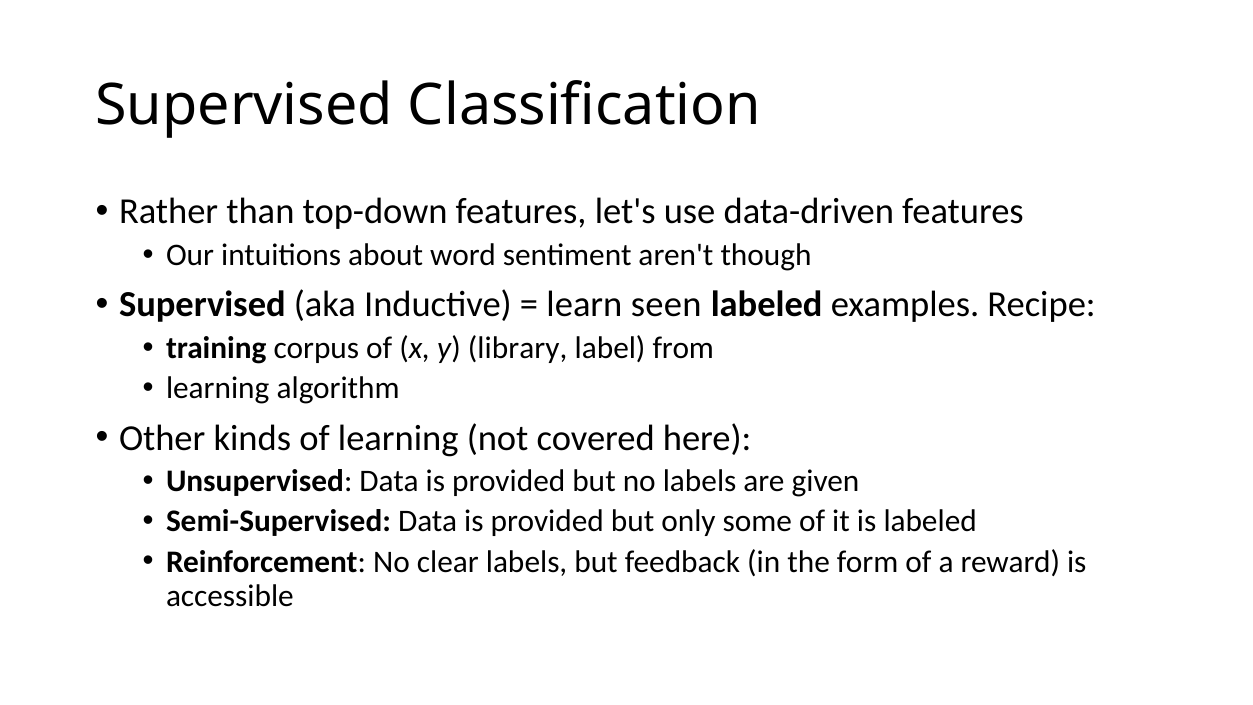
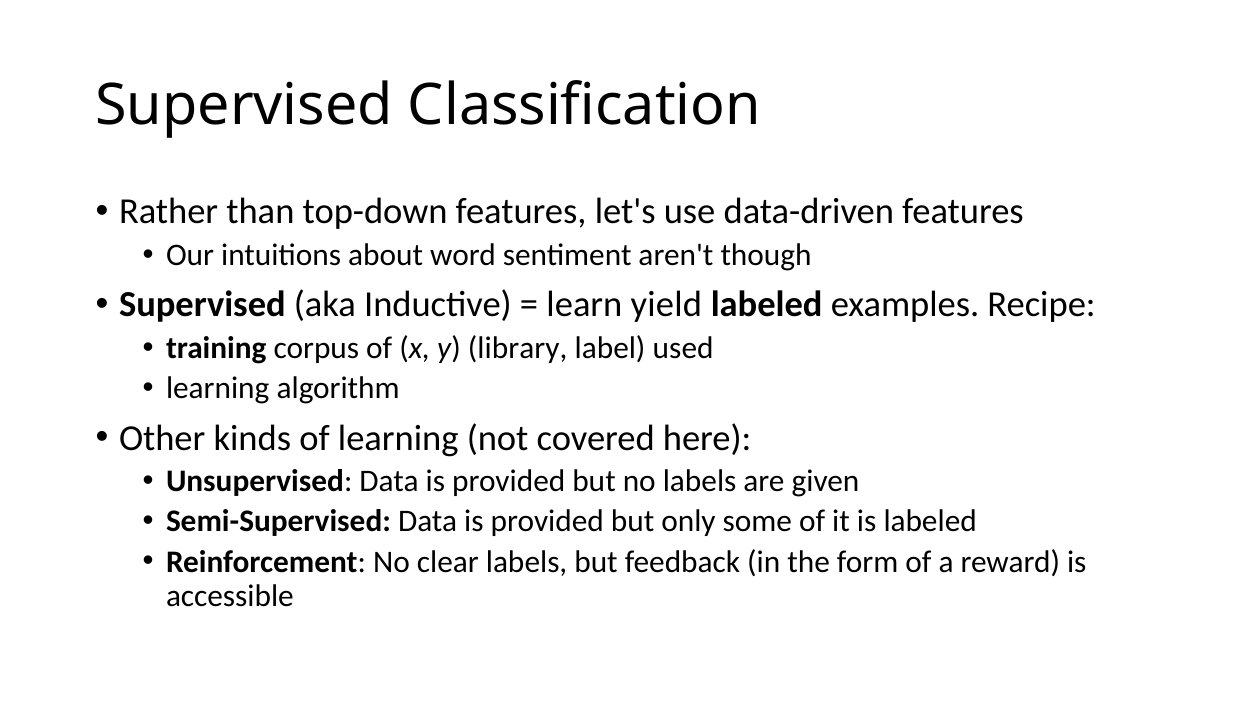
seen: seen -> yield (666, 305)
from: from -> used (683, 348)
